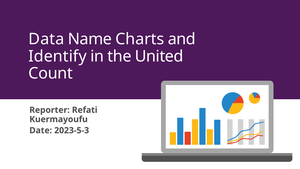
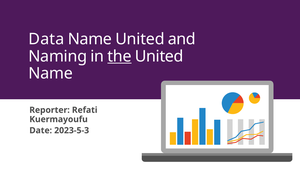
Name Charts: Charts -> United (140, 39)
Identify: Identify -> Naming (58, 56)
the underline: none -> present (120, 56)
Count: Count -> Name (51, 73)
